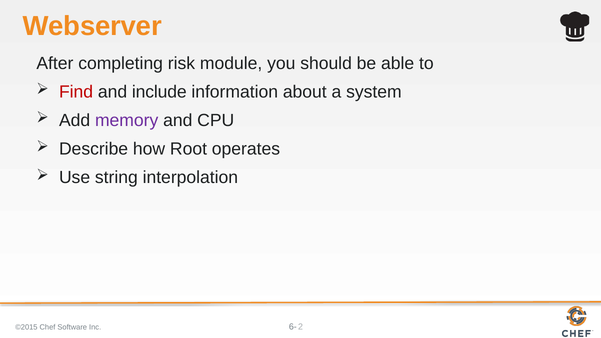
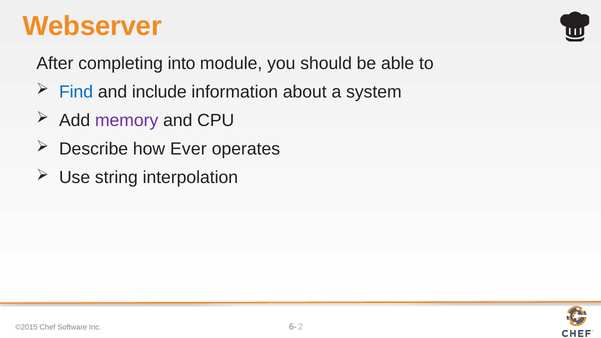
risk: risk -> into (182, 63)
Find colour: red -> blue (76, 92)
Root: Root -> Ever (188, 149)
